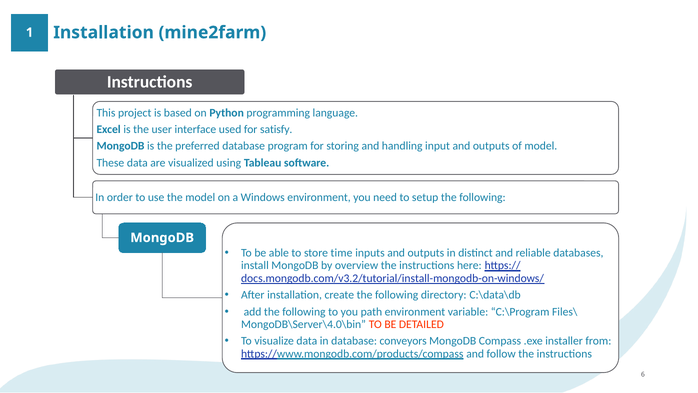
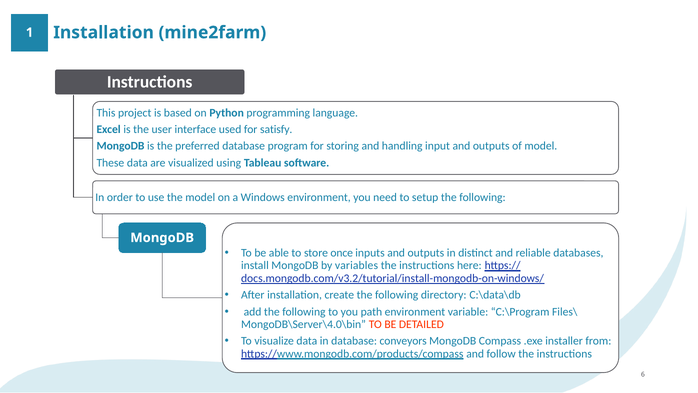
time: time -> once (342, 253)
overview: overview -> variables (356, 265)
